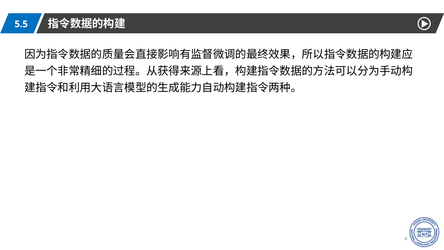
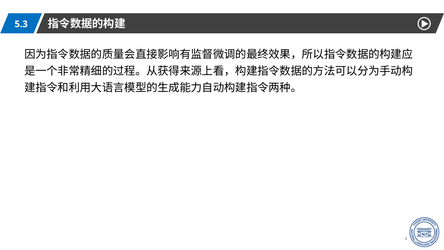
5.5: 5.5 -> 5.3 (21, 24)
